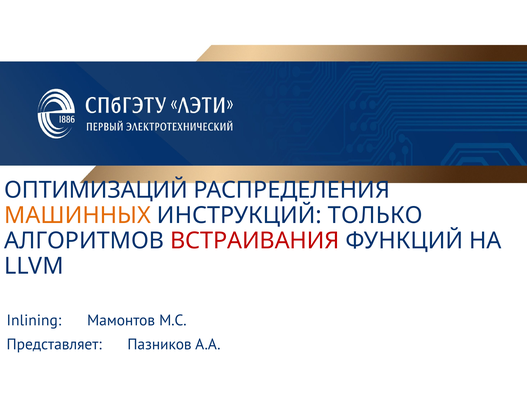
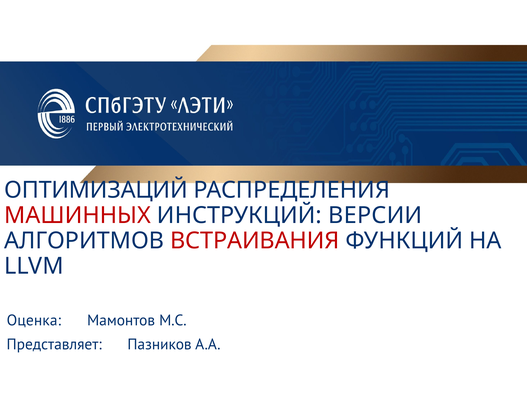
МАШИННЫХ colour: orange -> red (78, 215)
ТОЛЬКО: ТОЛЬКО -> ВЕРСИИ (375, 215)
Inlining: Inlining -> Оценка (34, 320)
